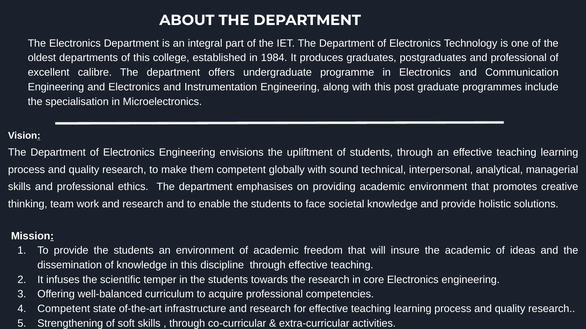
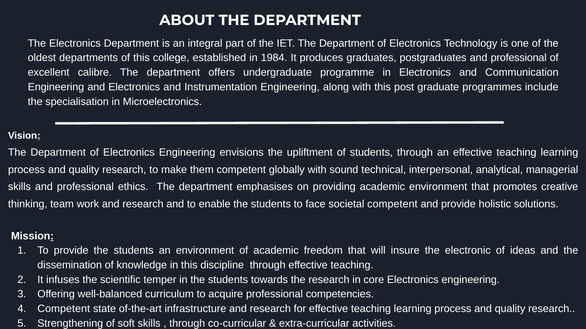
societal knowledge: knowledge -> competent (392, 204)
the academic: academic -> electronic (468, 251)
